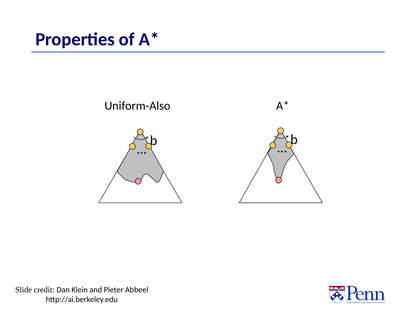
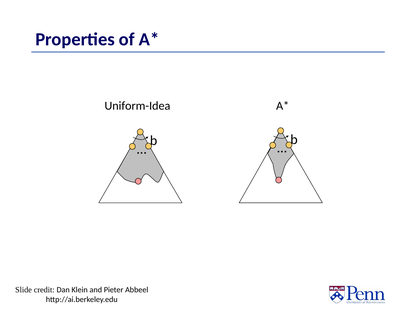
Uniform-Also: Uniform-Also -> Uniform-Idea (137, 106)
